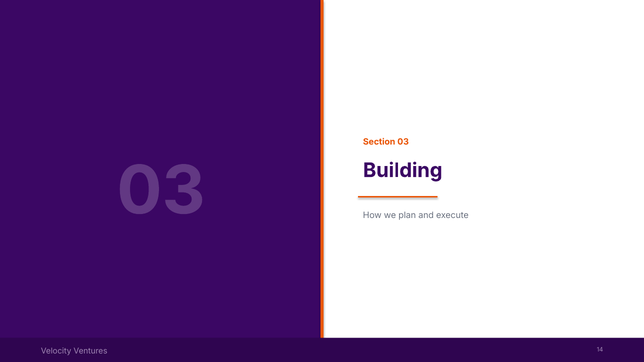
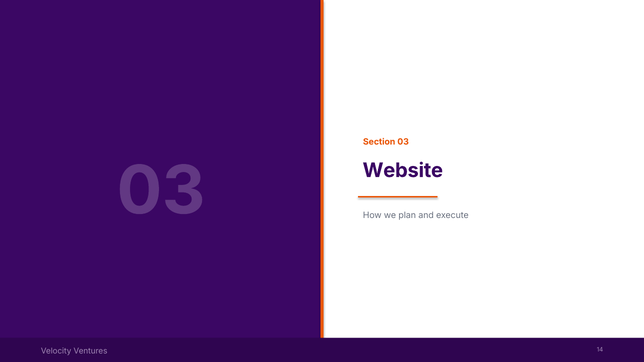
Building: Building -> Website (403, 171)
